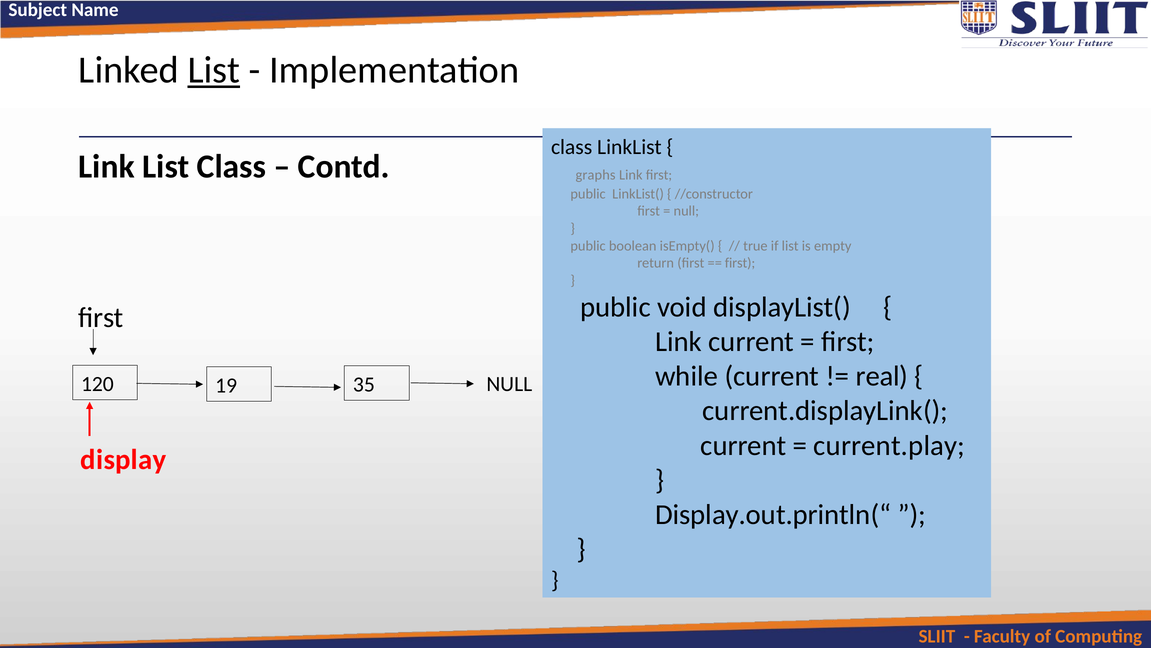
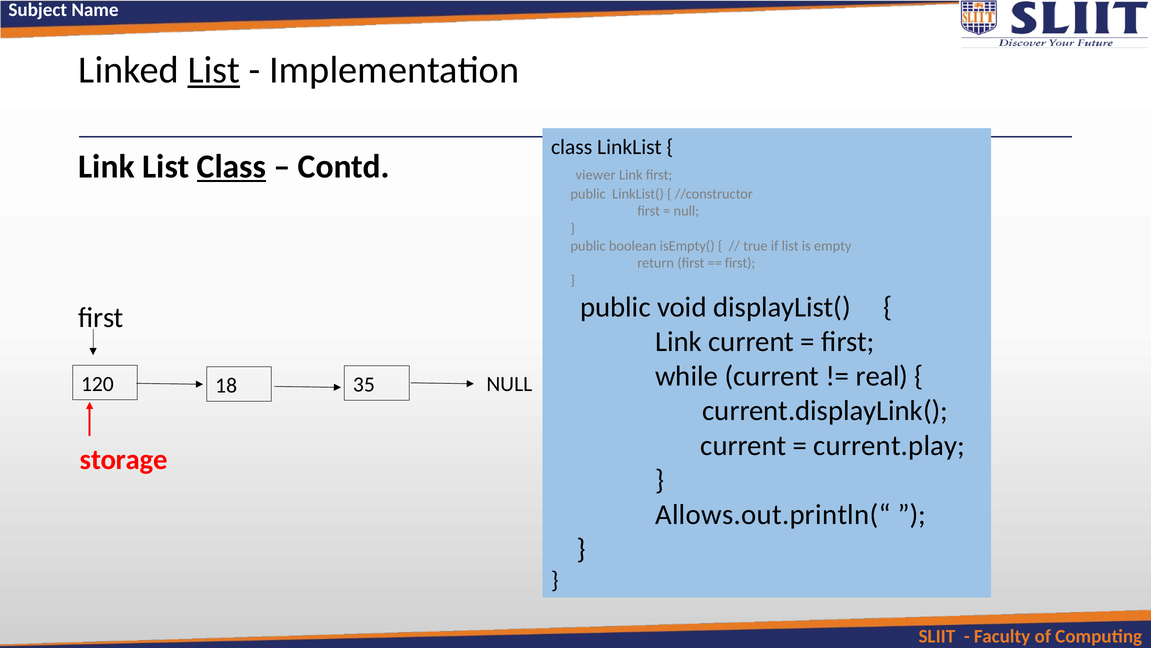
Class underline: none -> present (231, 167)
graphs: graphs -> viewer (596, 175)
19: 19 -> 18 (226, 385)
display: display -> storage (124, 459)
Display.out.println(“: Display.out.println(“ -> Allows.out.println(“ (773, 514)
